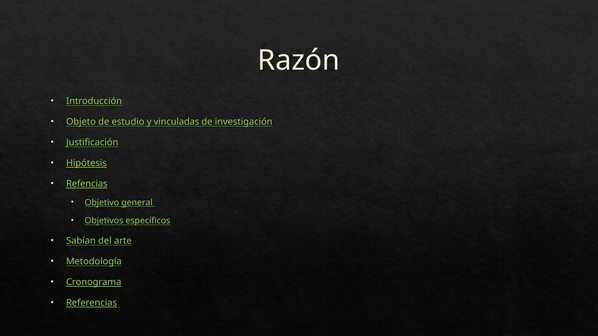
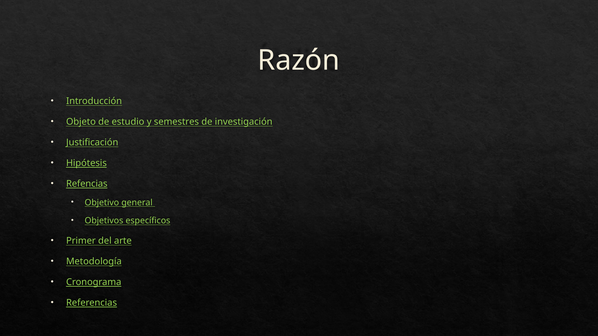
vinculadas: vinculadas -> semestres (176, 122)
Sabían: Sabían -> Primer (81, 241)
